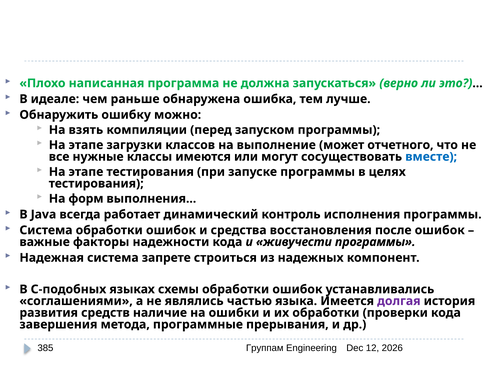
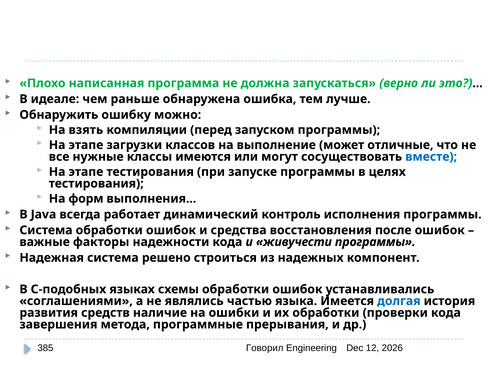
отчетного: отчетного -> отличные (400, 145)
запрете: запрете -> решено (166, 258)
долгая colour: purple -> blue (399, 301)
Группам: Группам -> Говорил (265, 348)
